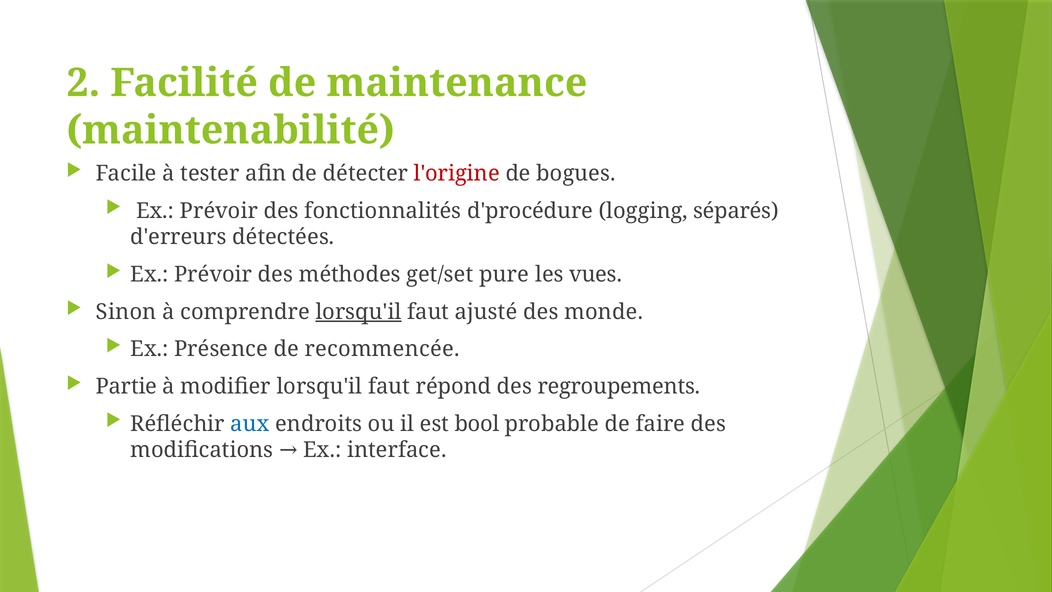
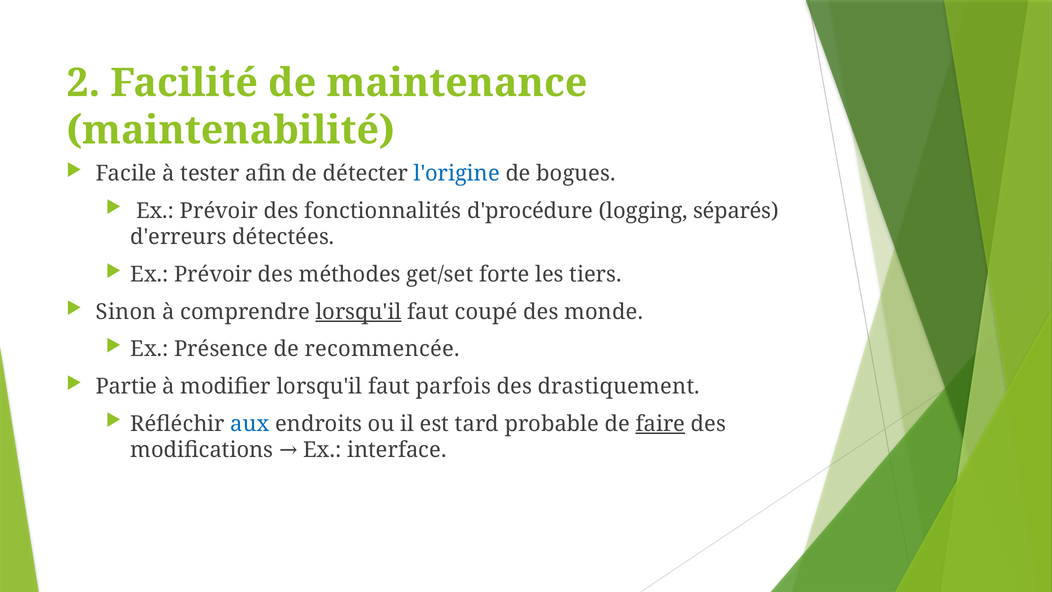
l'origine colour: red -> blue (457, 173)
pure: pure -> forte (504, 274)
vues: vues -> tiers (596, 274)
ajusté: ajusté -> coupé (486, 312)
répond: répond -> parfois (453, 386)
regroupements: regroupements -> drastiquement (619, 386)
bool: bool -> tard (477, 424)
faire underline: none -> present (660, 424)
